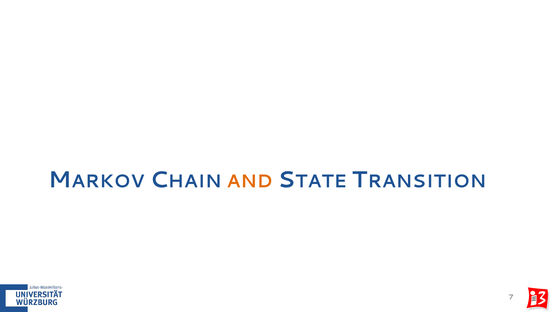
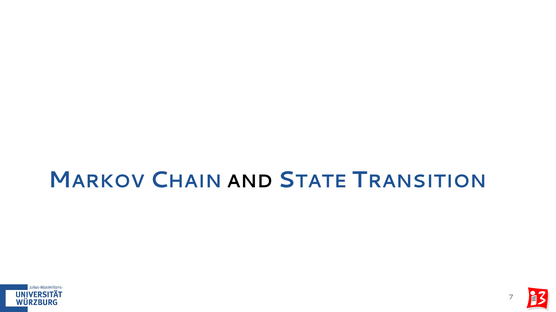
AND colour: orange -> black (250, 182)
